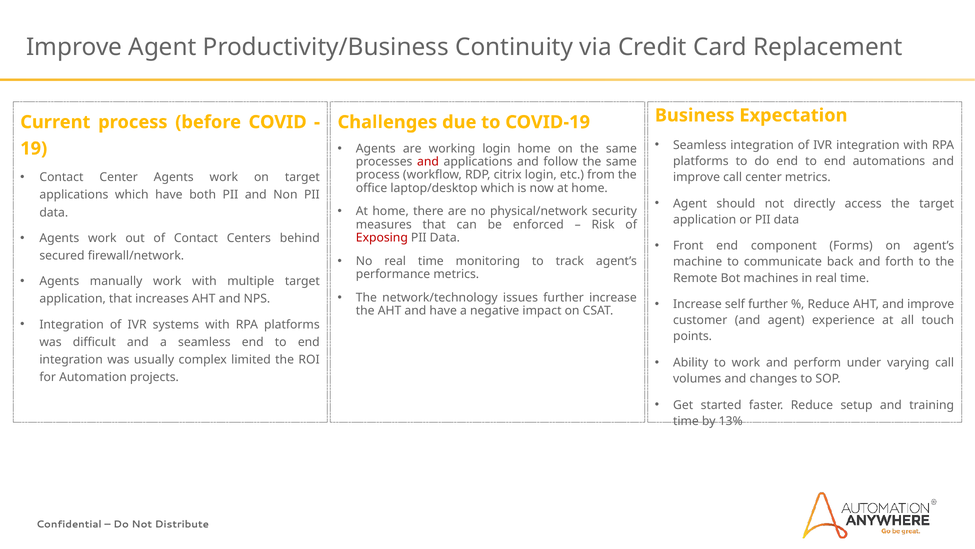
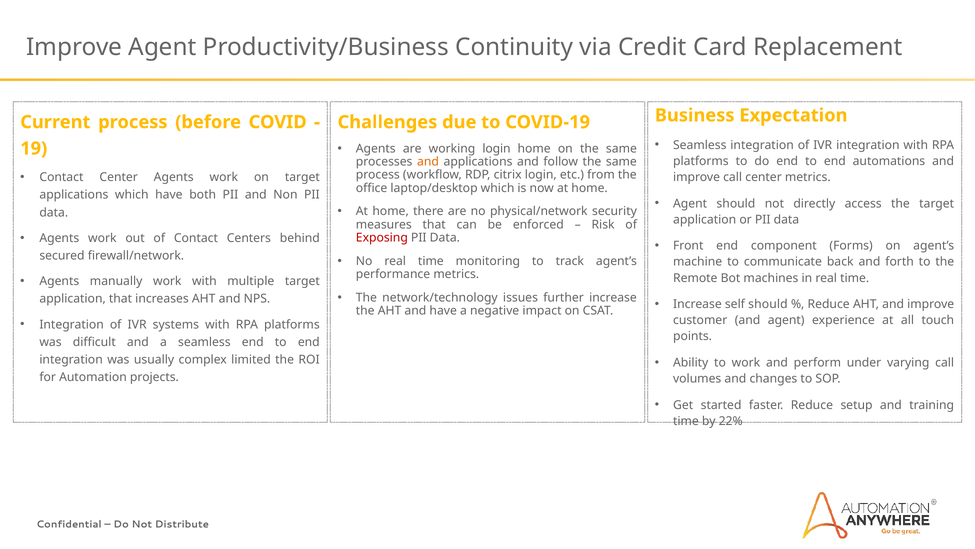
and colour: red -> orange (428, 162)
self further: further -> should (768, 304)
13%: 13% -> 22% (731, 421)
